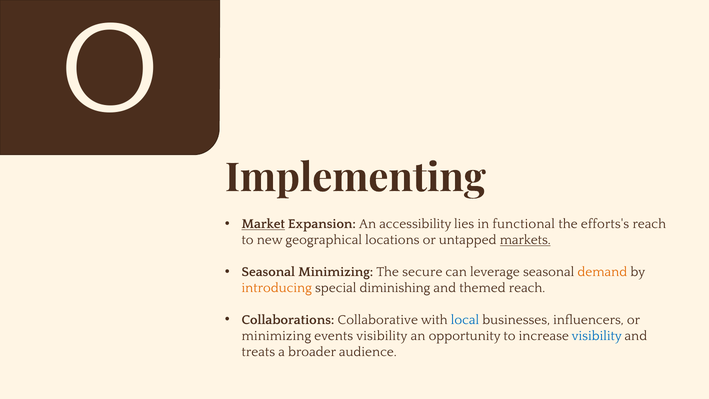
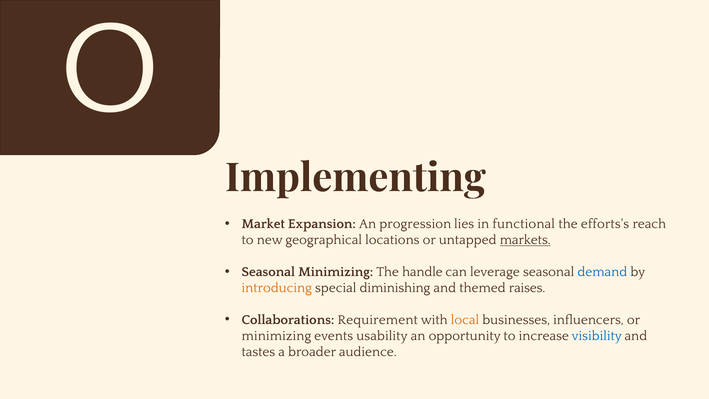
Market underline: present -> none (263, 224)
accessibility: accessibility -> progression (415, 224)
secure: secure -> handle (422, 272)
demand colour: orange -> blue (602, 272)
themed reach: reach -> raises (527, 288)
Collaborative: Collaborative -> Requirement (378, 320)
local colour: blue -> orange (465, 320)
events visibility: visibility -> usability (382, 336)
treats: treats -> tastes (258, 352)
